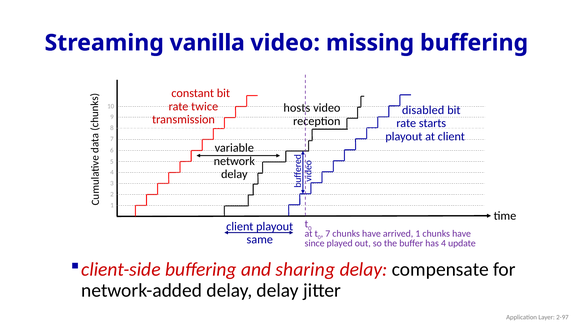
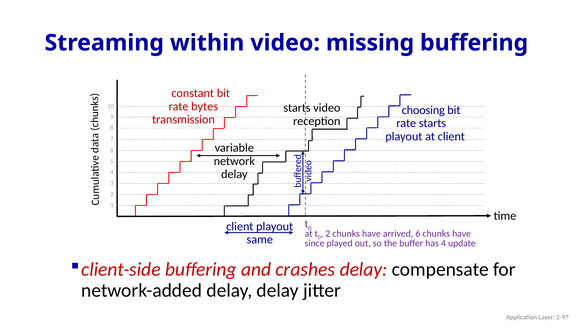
vanilla: vanilla -> within (207, 43)
twice: twice -> bytes (205, 107)
hosts: hosts -> starts (297, 108)
disabled: disabled -> choosing (423, 110)
7: 7 -> 2 (328, 234)
arrived 1: 1 -> 6 (418, 234)
sharing: sharing -> crashes (305, 270)
